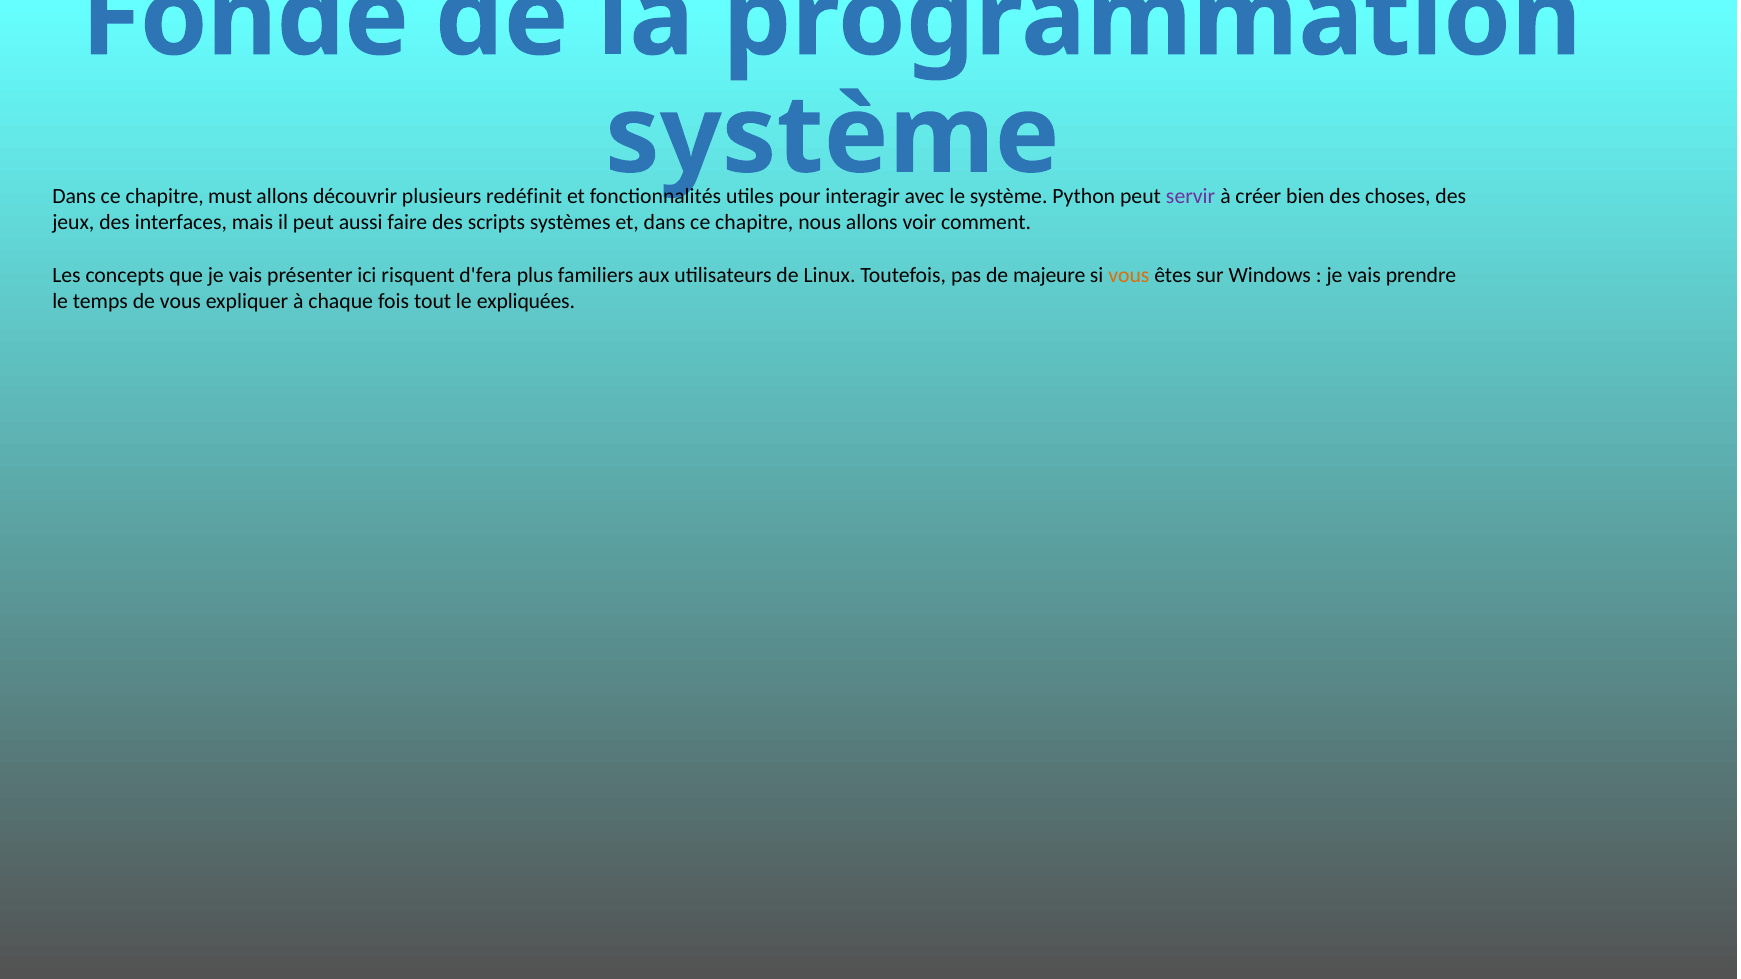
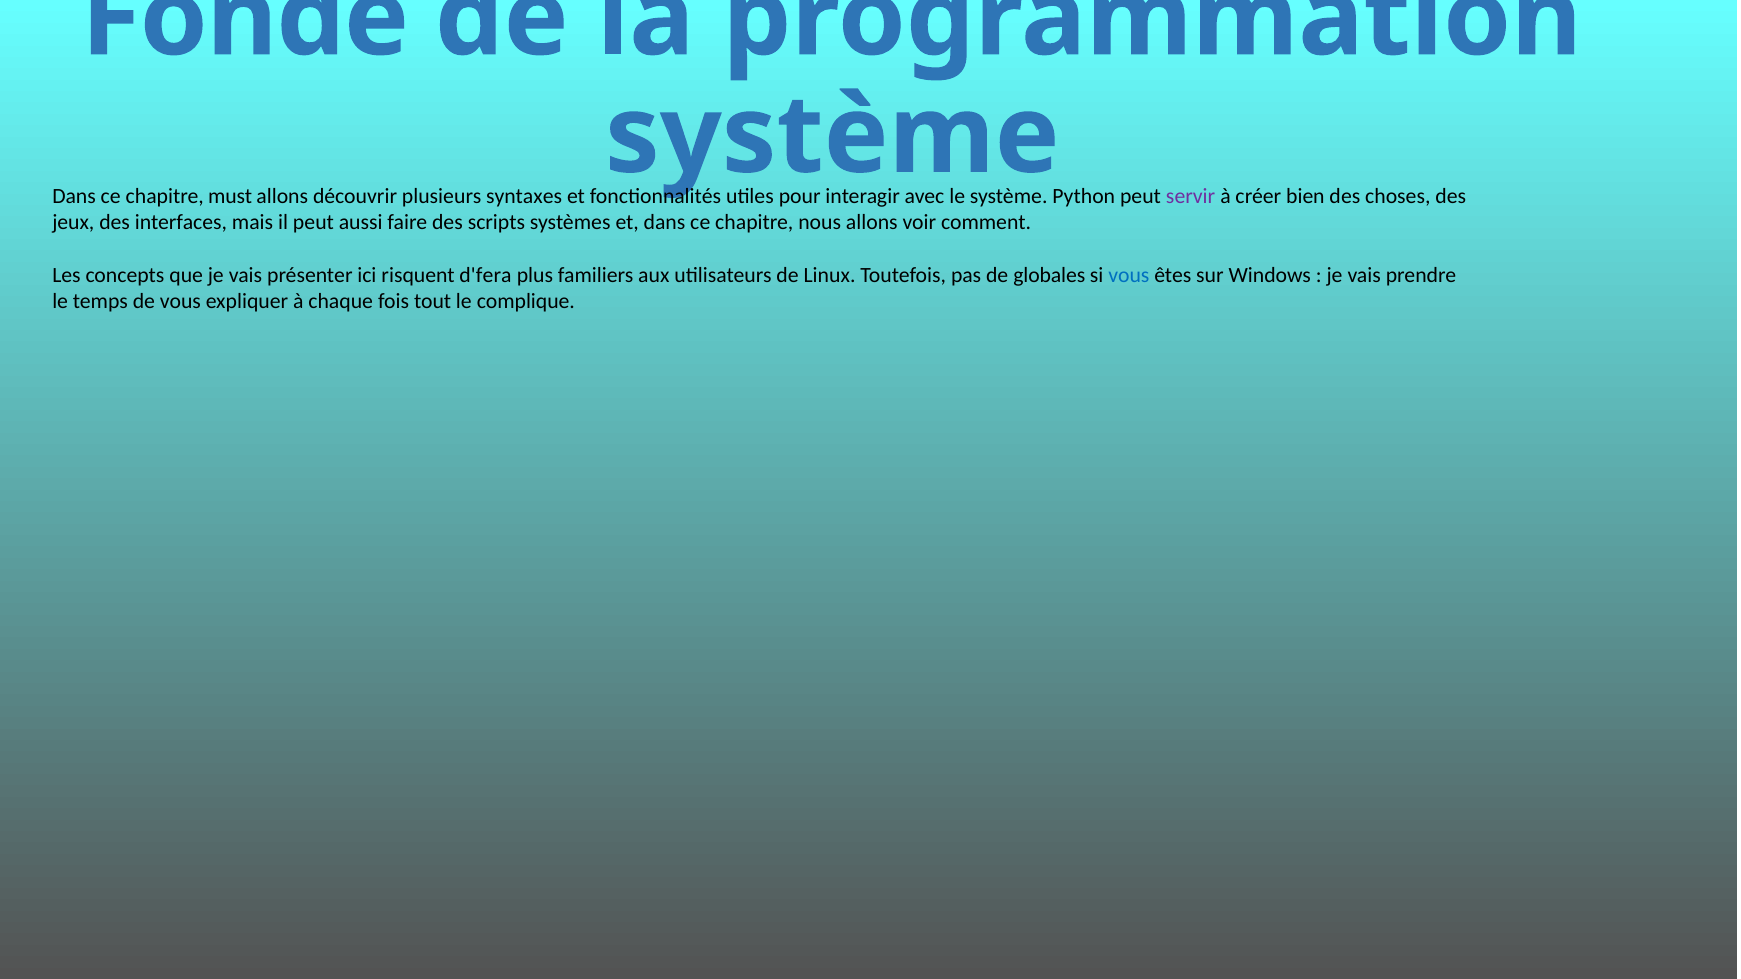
redéfinit: redéfinit -> syntaxes (524, 197)
majeure: majeure -> globales (1049, 275)
vous colour: orange -> blue (1129, 275)
expliquées: expliquées -> complique (526, 301)
